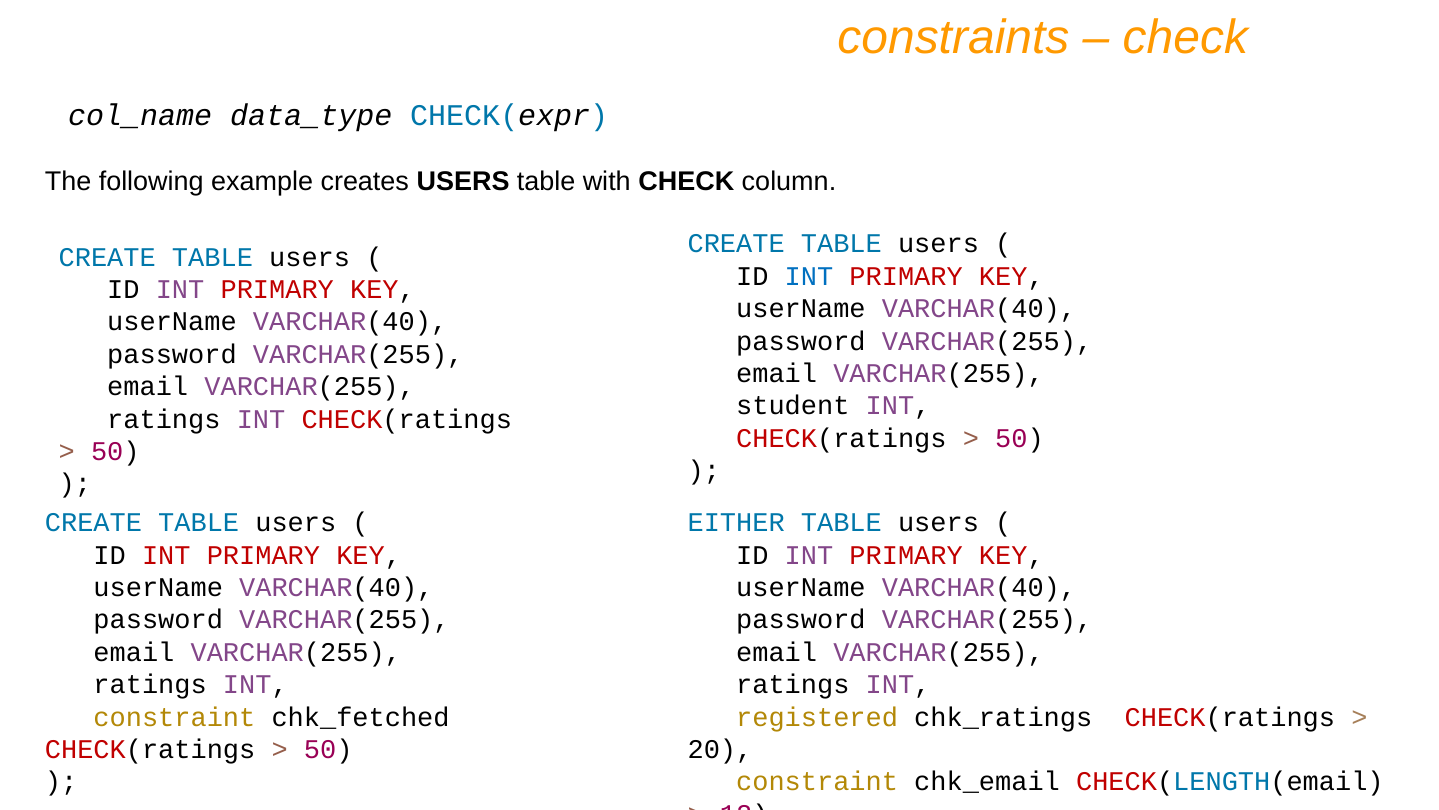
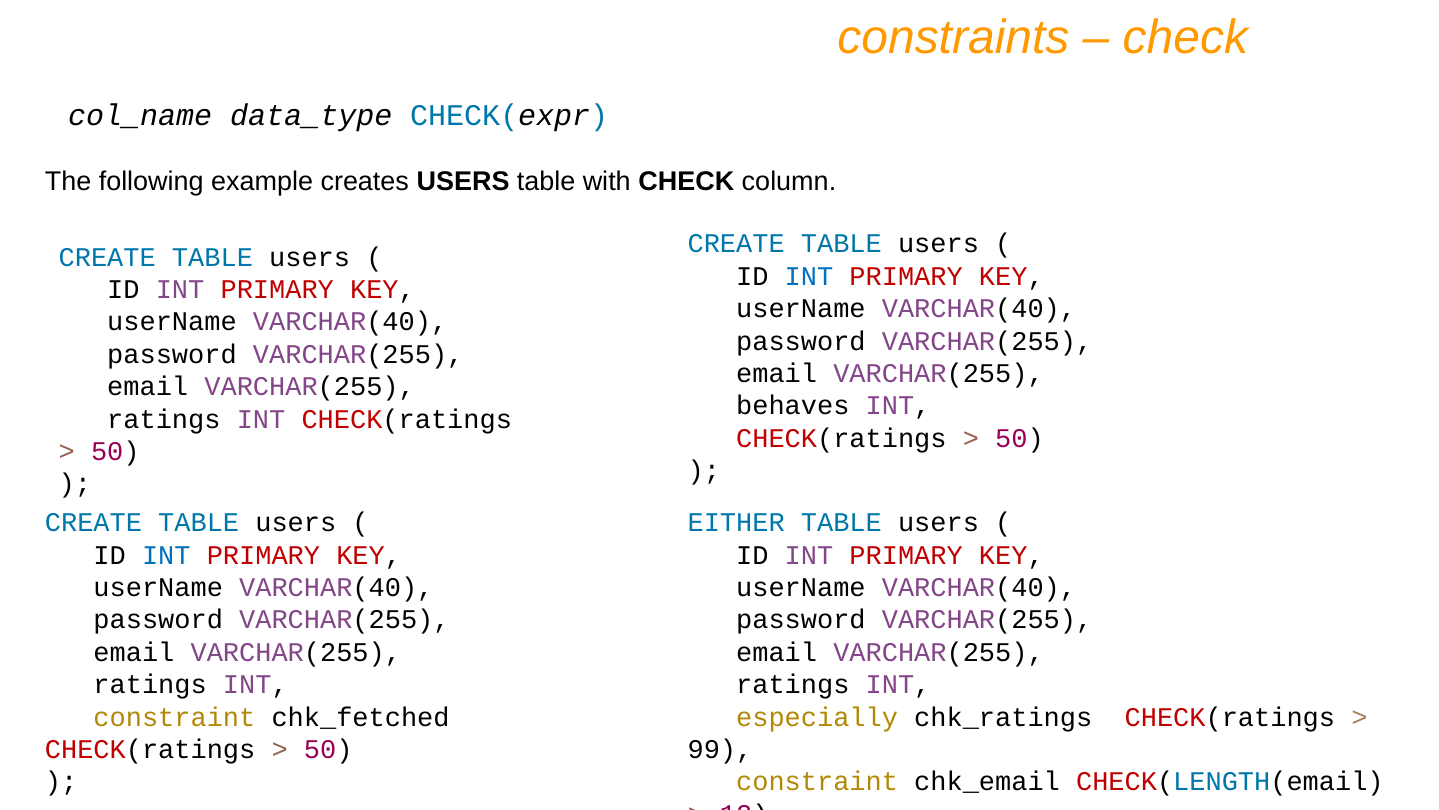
student: student -> behaves (793, 406)
INT colour: red -> blue (166, 555)
registered: registered -> especially (817, 717)
20: 20 -> 99 (720, 749)
